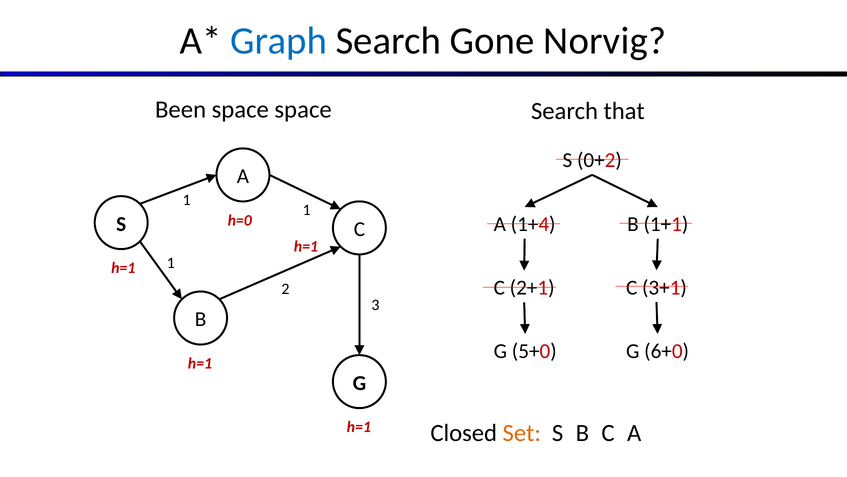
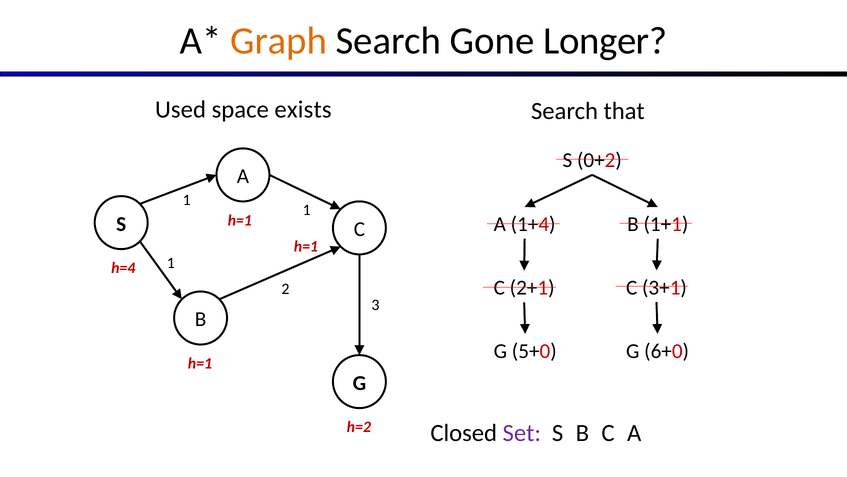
Graph colour: blue -> orange (279, 41)
Norvig: Norvig -> Longer (605, 41)
Been: Been -> Used (181, 110)
space space: space -> exists (303, 110)
h=0: h=0 -> h=1 (240, 220)
h=1: h=1 -> h=4 (123, 268)
h=1: h=1 -> h=2 (359, 427)
Set colour: orange -> purple (522, 433)
